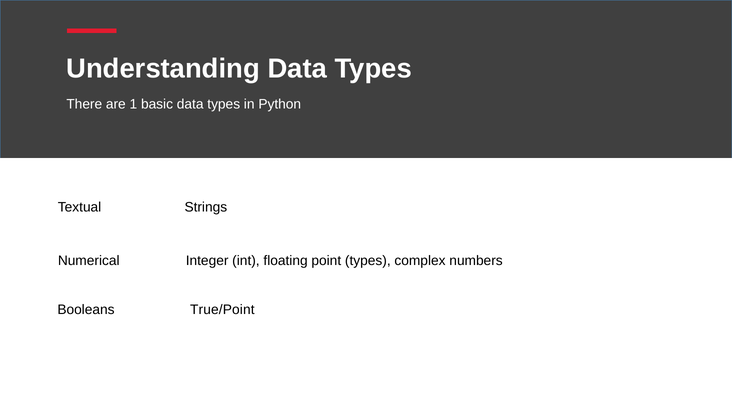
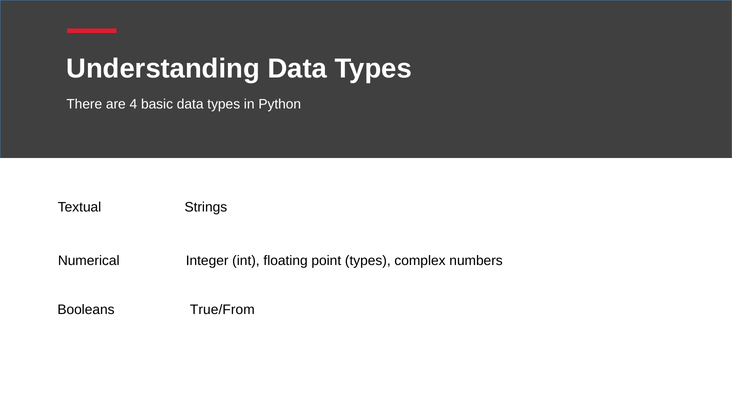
1: 1 -> 4 (133, 104)
True/Point: True/Point -> True/From (222, 310)
